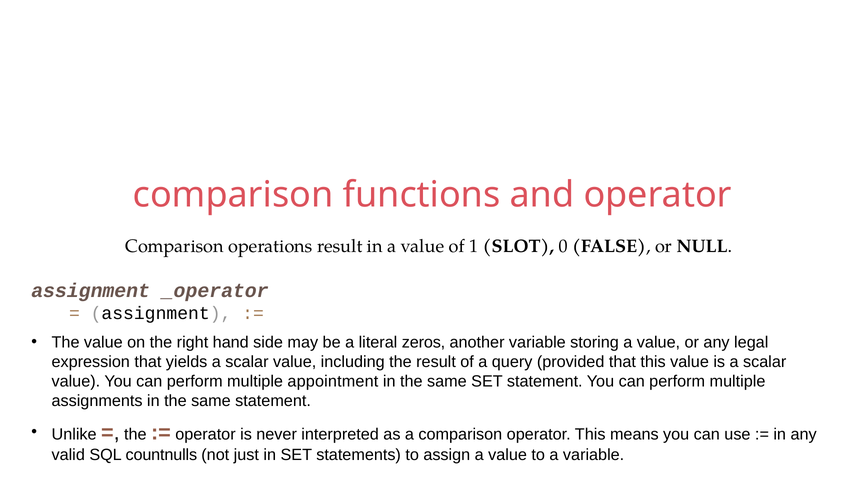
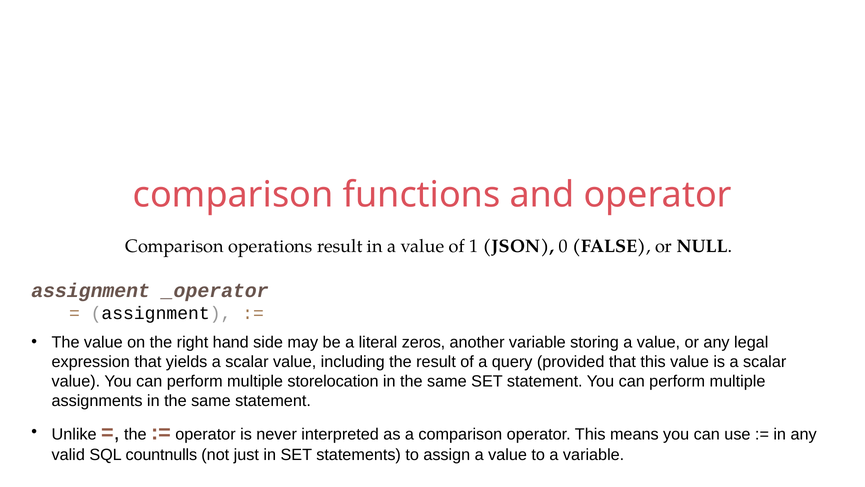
SLOT: SLOT -> JSON (518, 246)
appointment: appointment -> storelocation (333, 381)
